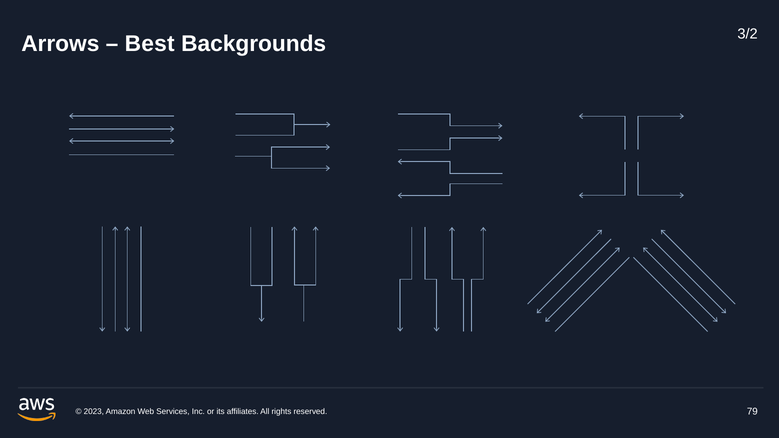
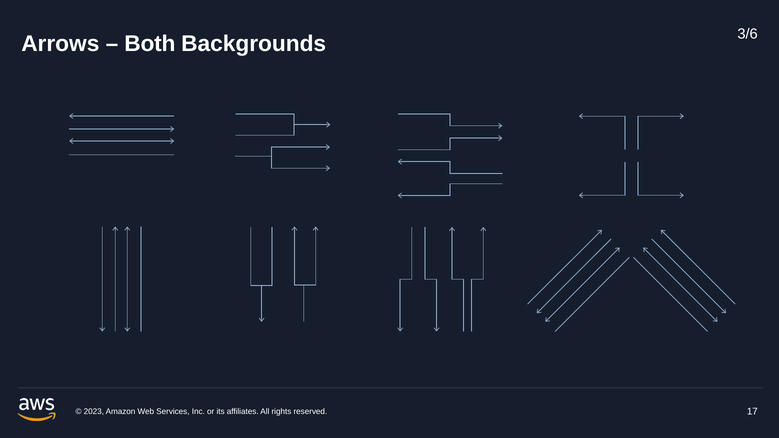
Best: Best -> Both (150, 44)
3/2: 3/2 -> 3/6 (748, 34)
79: 79 -> 17 (752, 412)
